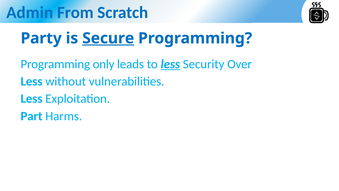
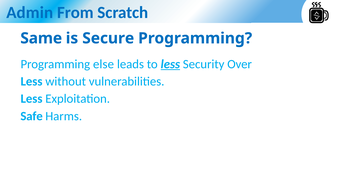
Party: Party -> Same (41, 38)
Secure underline: present -> none (108, 38)
only: only -> else (103, 64)
Part: Part -> Safe (32, 116)
